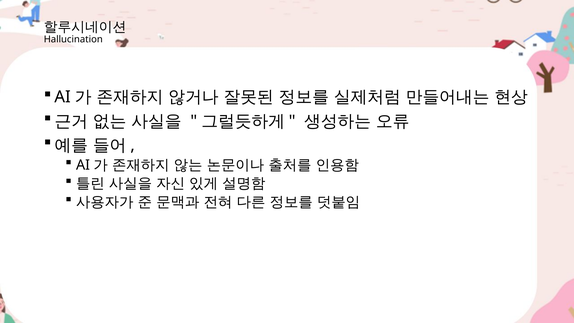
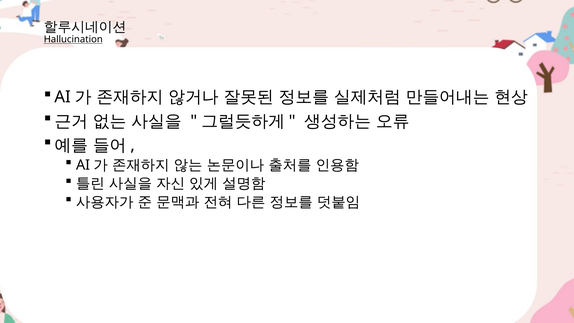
Hallucination underline: none -> present (73, 39)
